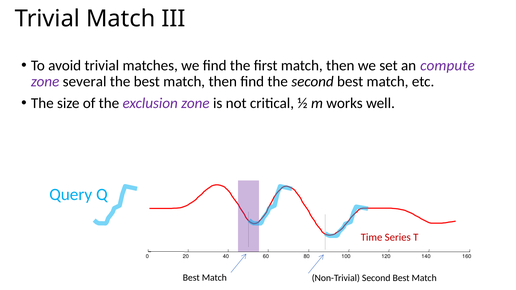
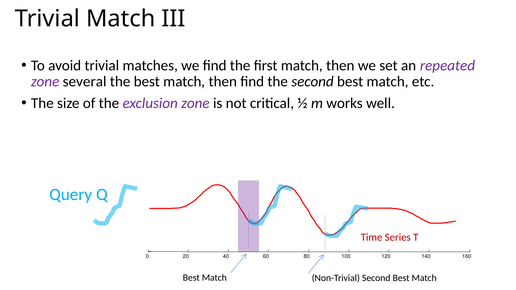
compute: compute -> repeated (448, 65)
